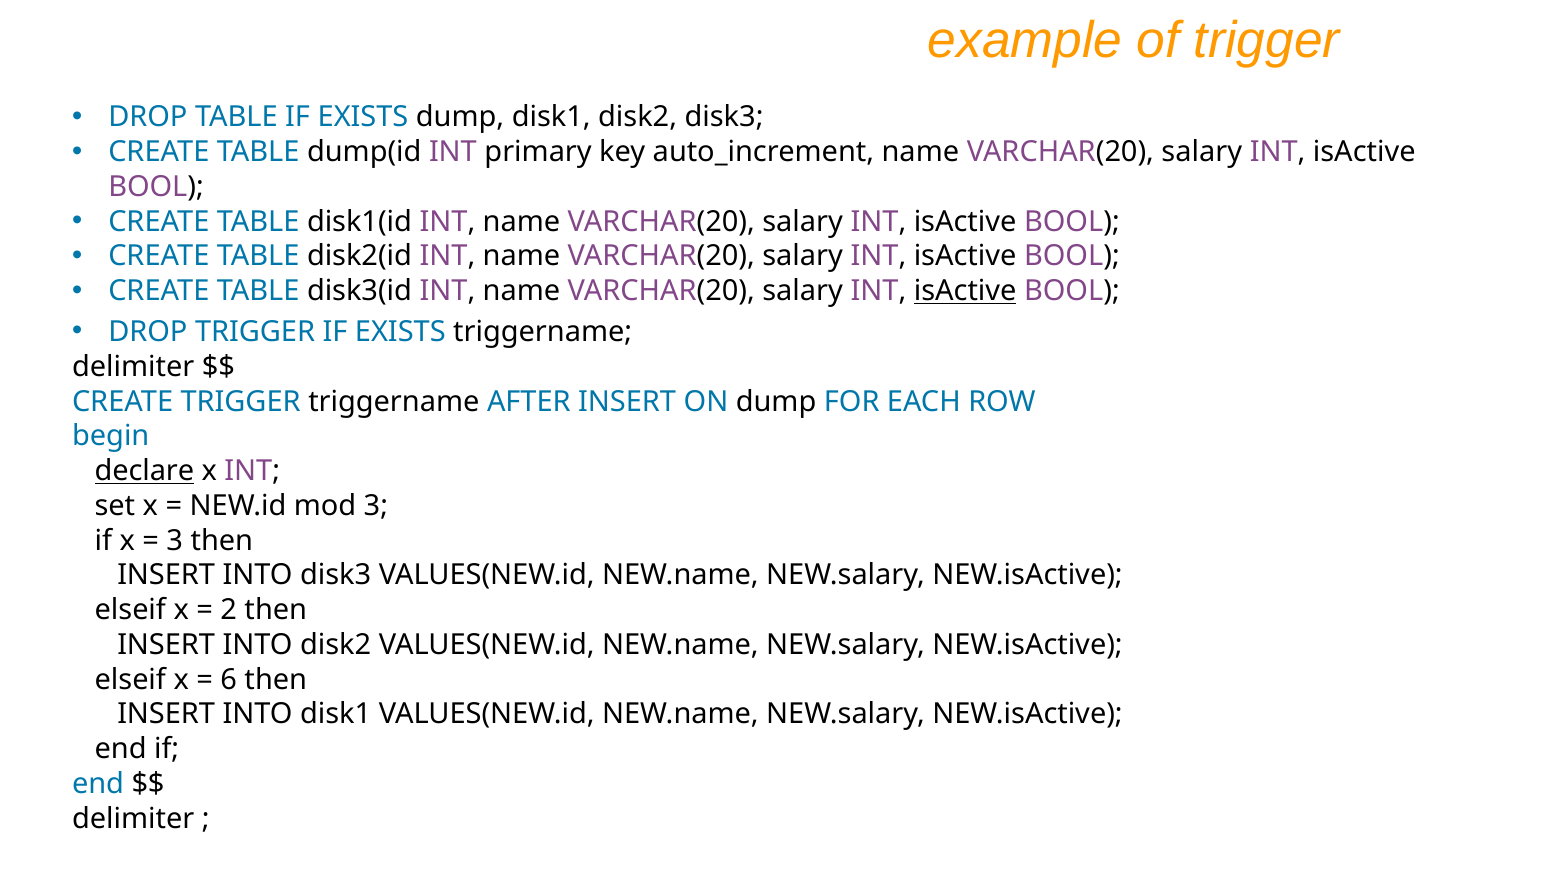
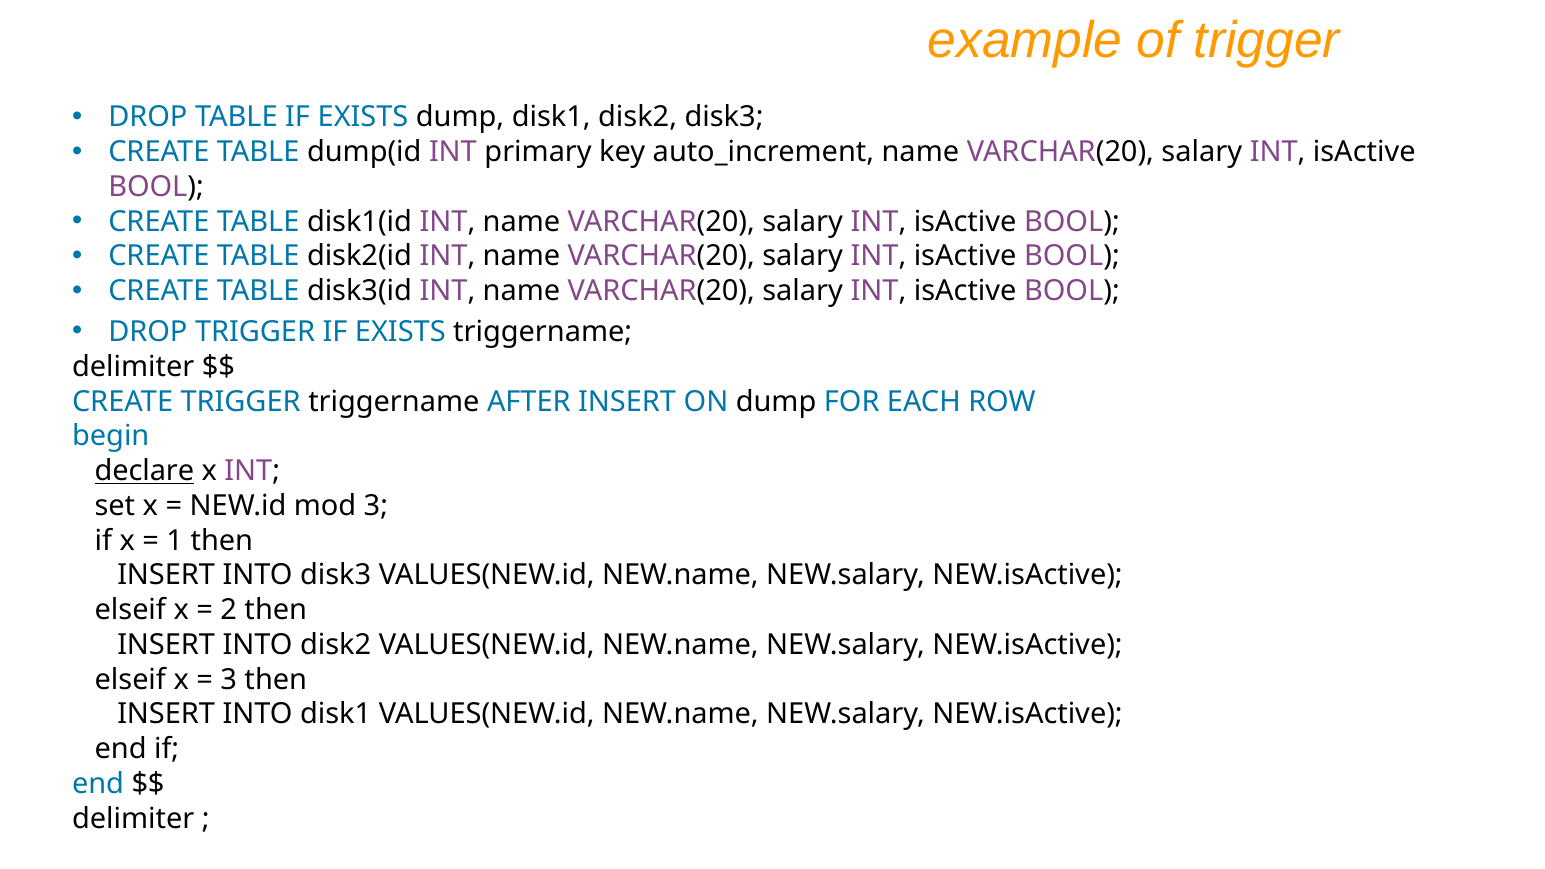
isActive underline: present -> none (965, 291)
3: 3 -> 1 (175, 541)
6: 6 -> 3 (229, 680)
